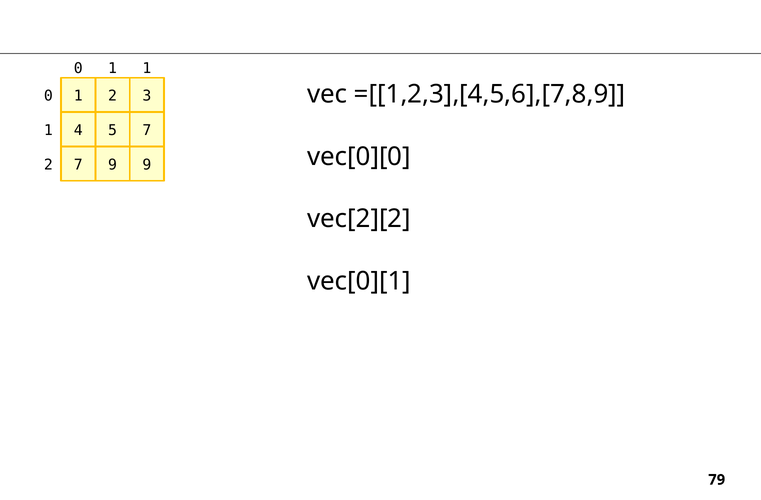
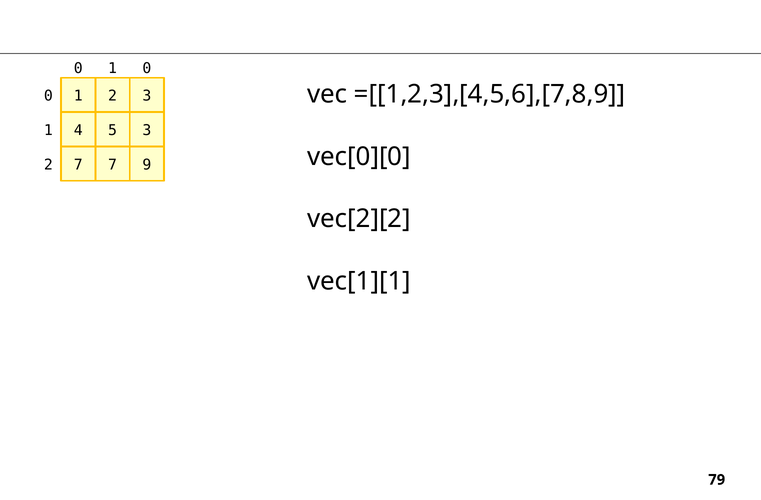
1 1: 1 -> 0 (147, 68)
5 7: 7 -> 3 (147, 130)
7 9: 9 -> 7 (113, 165)
vec[0][1: vec[0][1 -> vec[1][1 (359, 281)
